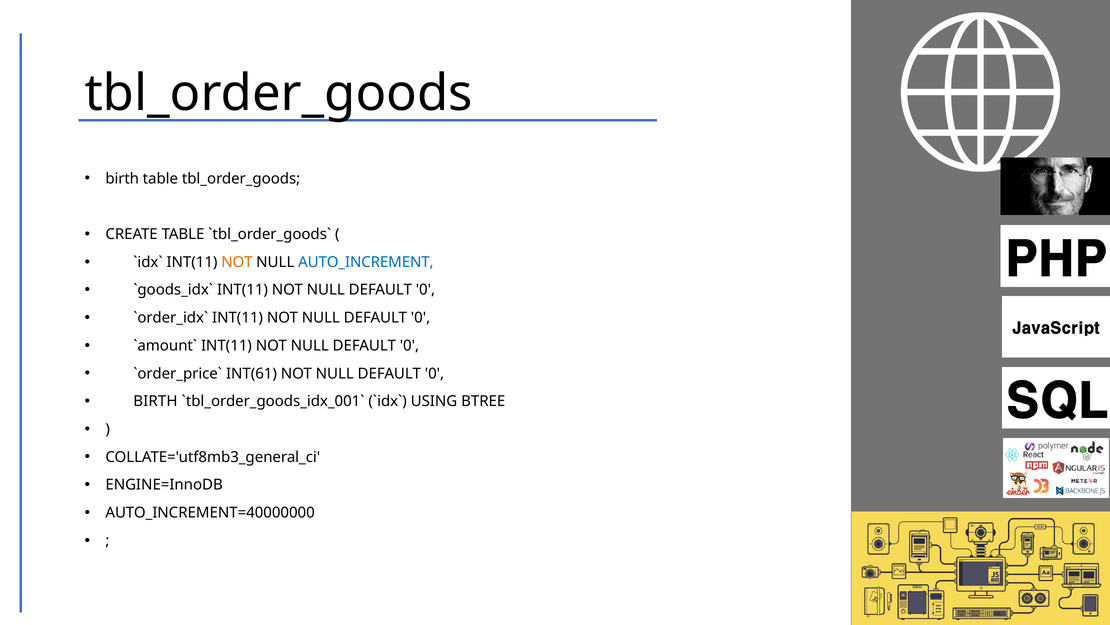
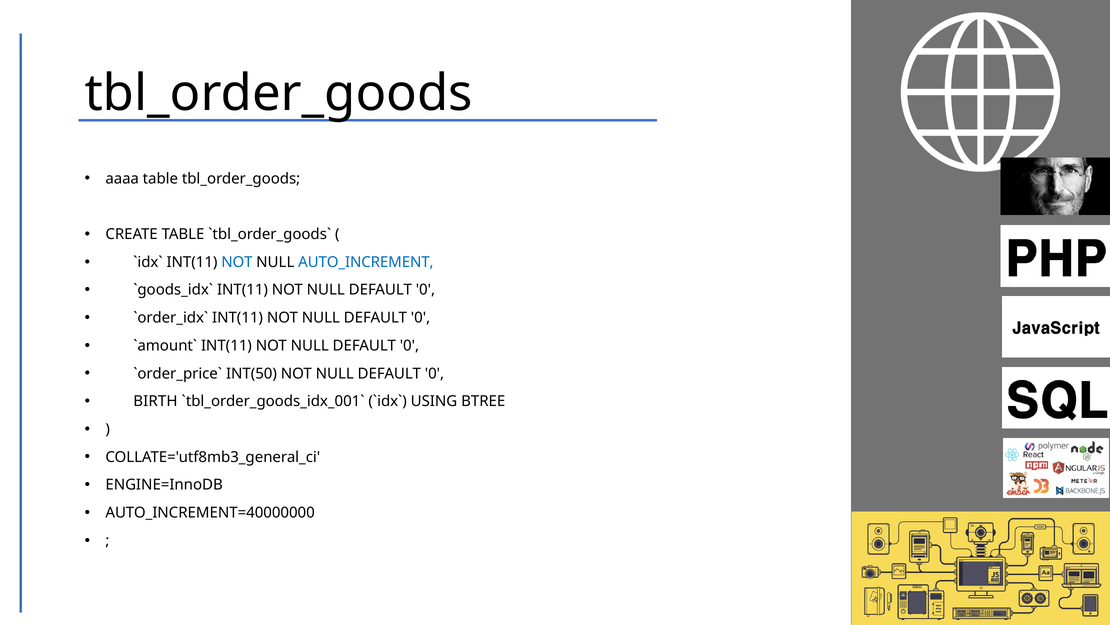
birth: birth -> aaaa (122, 178)
NOT colour: orange -> blue (237, 262)
INT(61: INT(61 -> INT(50 (251, 373)
